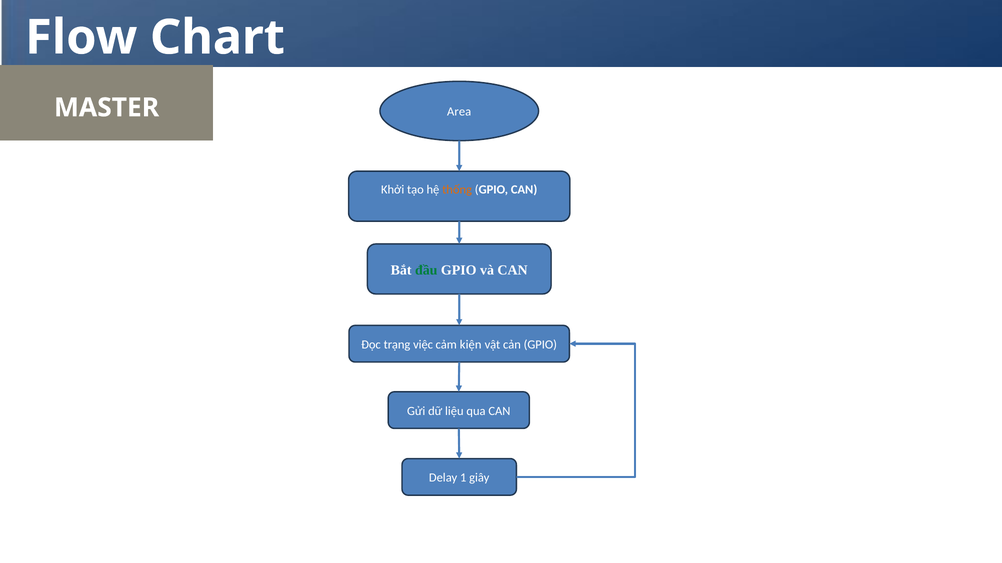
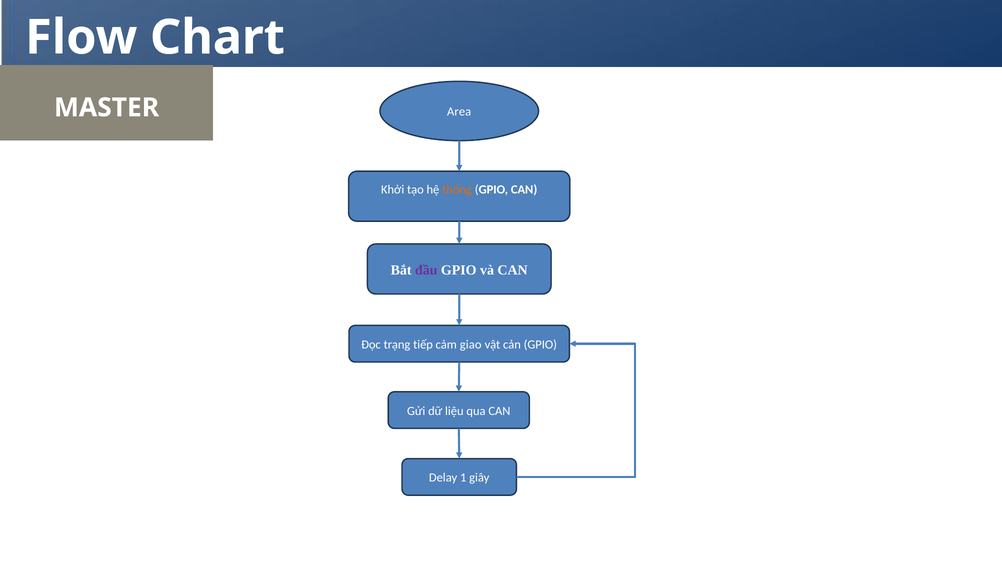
đầu colour: green -> purple (426, 270)
việc: việc -> tiếp (423, 345)
kiện: kiện -> giao (471, 345)
